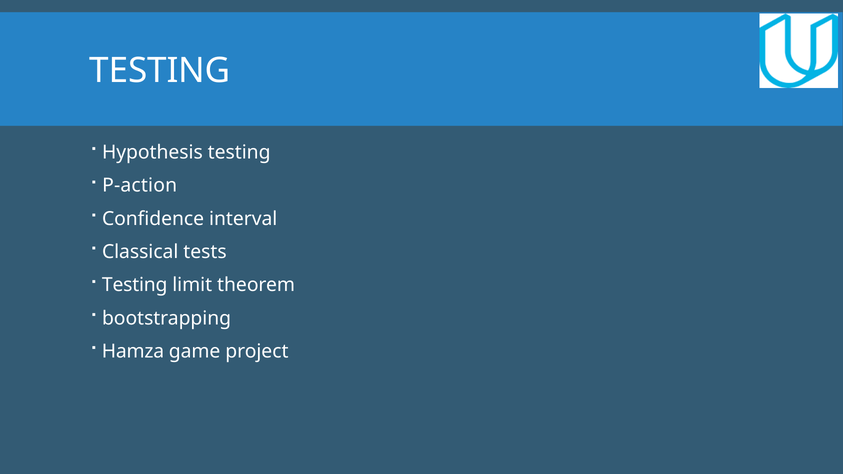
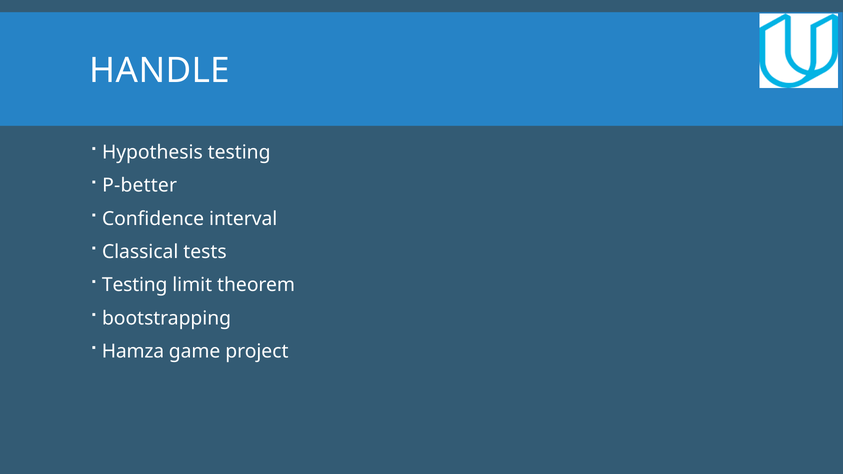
TESTING: TESTING -> HANDLE (160, 71)
P-action: P-action -> P-better (140, 186)
